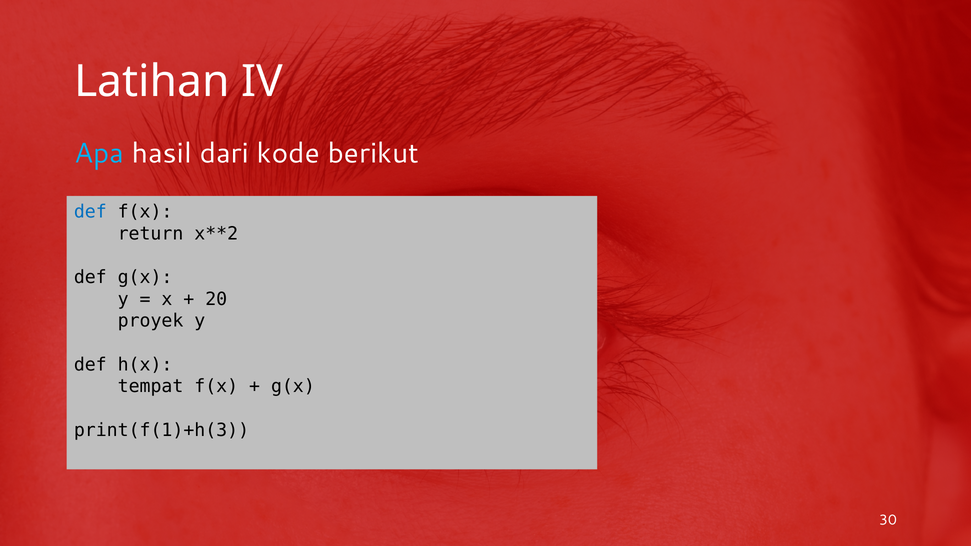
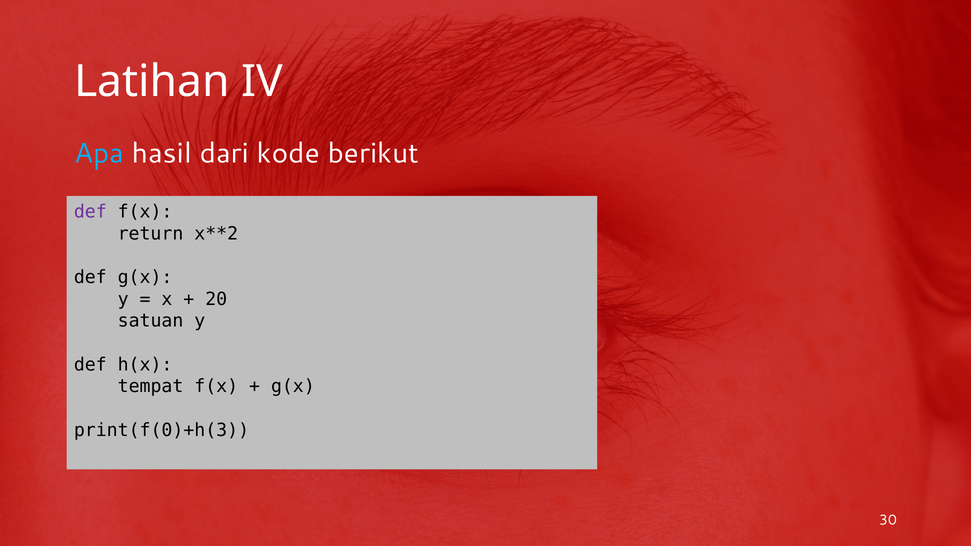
def colour: blue -> purple (90, 212)
proyek: proyek -> satuan (151, 321)
print(f(1)+h(3: print(f(1)+h(3 -> print(f(0)+h(3 (161, 430)
